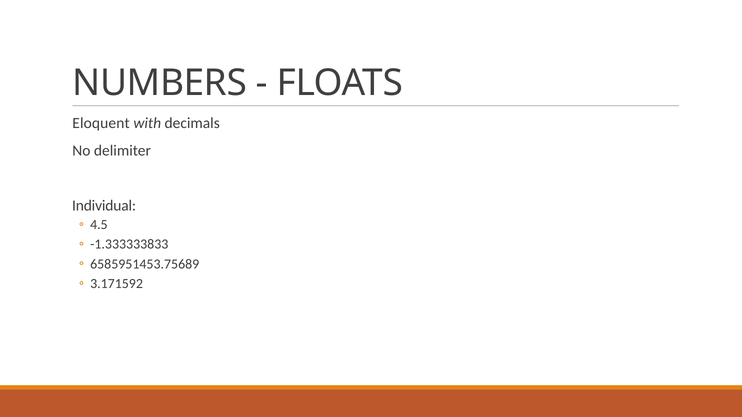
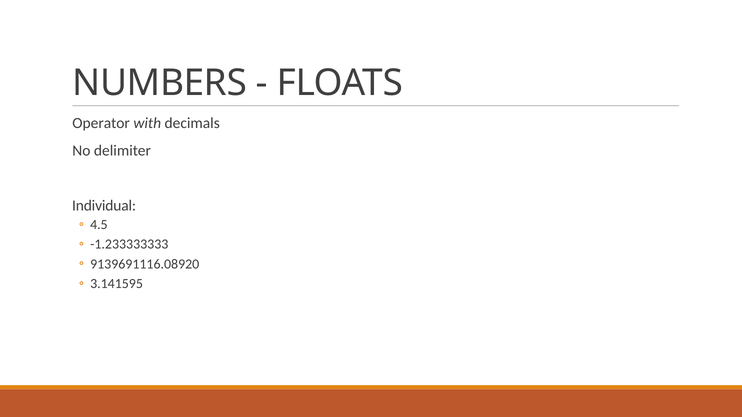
Eloquent: Eloquent -> Operator (101, 123)
-1.333333833: -1.333333833 -> -1.233333333 (129, 245)
6585951453.75689: 6585951453.75689 -> 9139691116.08920 (145, 264)
3.171592: 3.171592 -> 3.141595 (117, 284)
